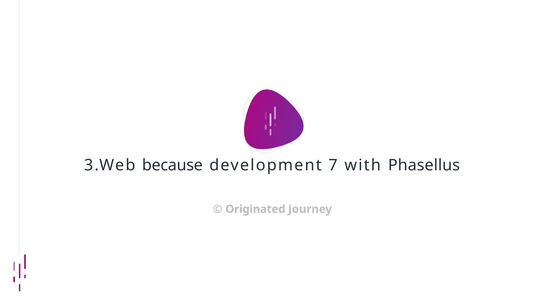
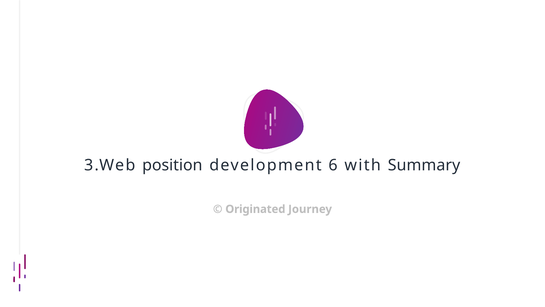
because: because -> position (172, 165)
7: 7 -> 6 (333, 165)
Phasellus: Phasellus -> Summary (424, 165)
